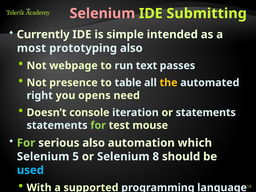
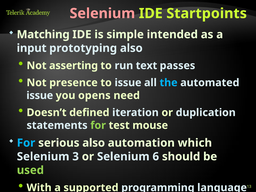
Submitting: Submitting -> Startpoints (207, 13)
Currently: Currently -> Matching (43, 34)
most: most -> input (32, 48)
webpage: webpage -> asserting (74, 66)
to table: table -> issue (128, 83)
the colour: yellow -> light blue (169, 83)
right: right -> issue (40, 95)
console: console -> defined (89, 113)
or statements: statements -> duplication (206, 113)
For colour: light green -> light blue (26, 143)
5: 5 -> 3 (76, 157)
8: 8 -> 6 (156, 157)
used colour: light blue -> light green (30, 170)
